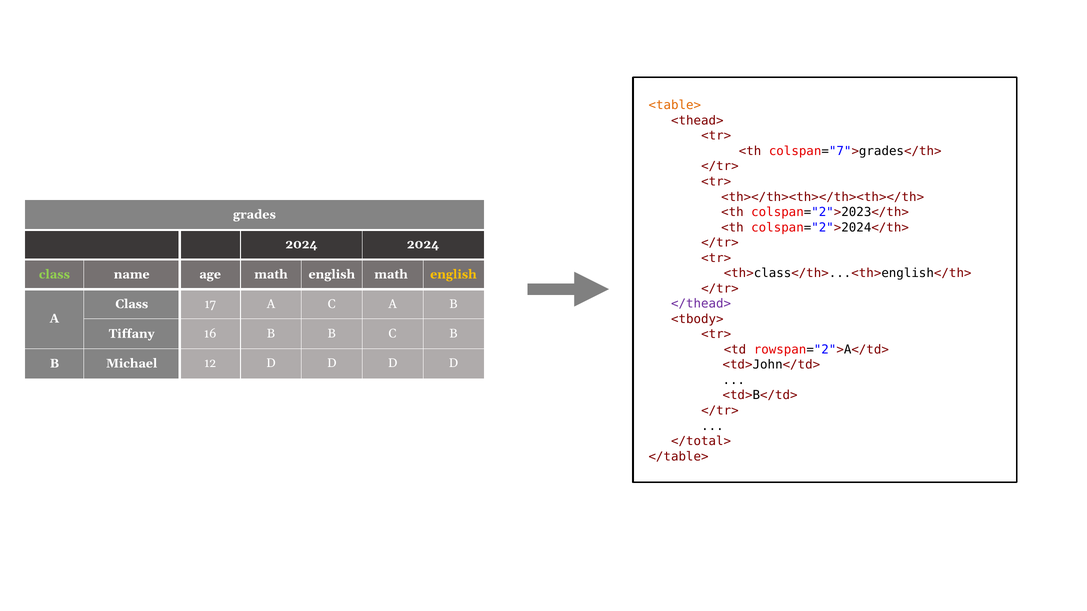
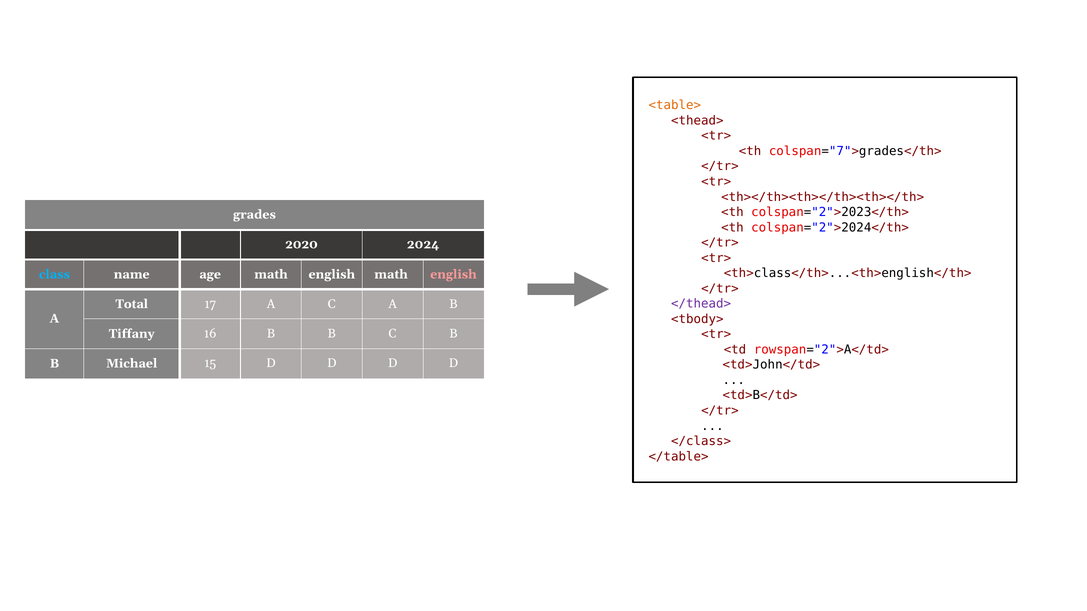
2024: 2024 -> 2020 (301, 244)
class colour: light green -> light blue (54, 274)
english colour: yellow -> pink (453, 274)
Class: Class -> Total (132, 304)
12: 12 -> 15 (210, 364)
</total>: </total> -> </class> (701, 441)
